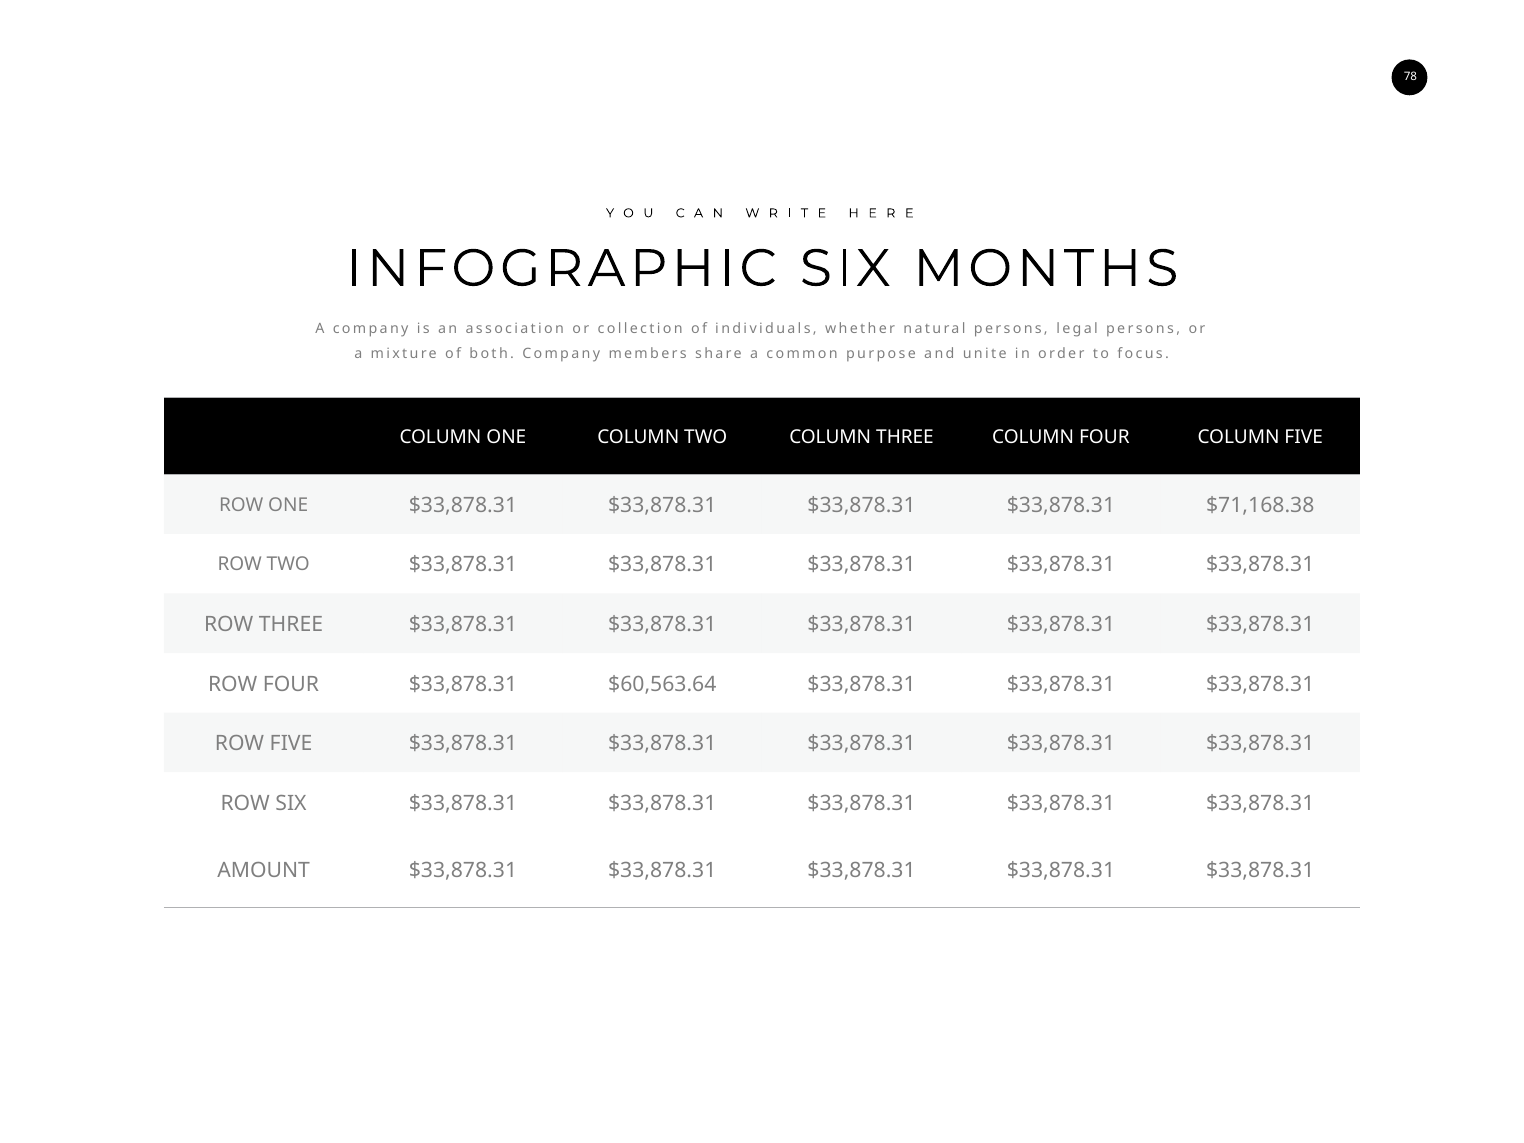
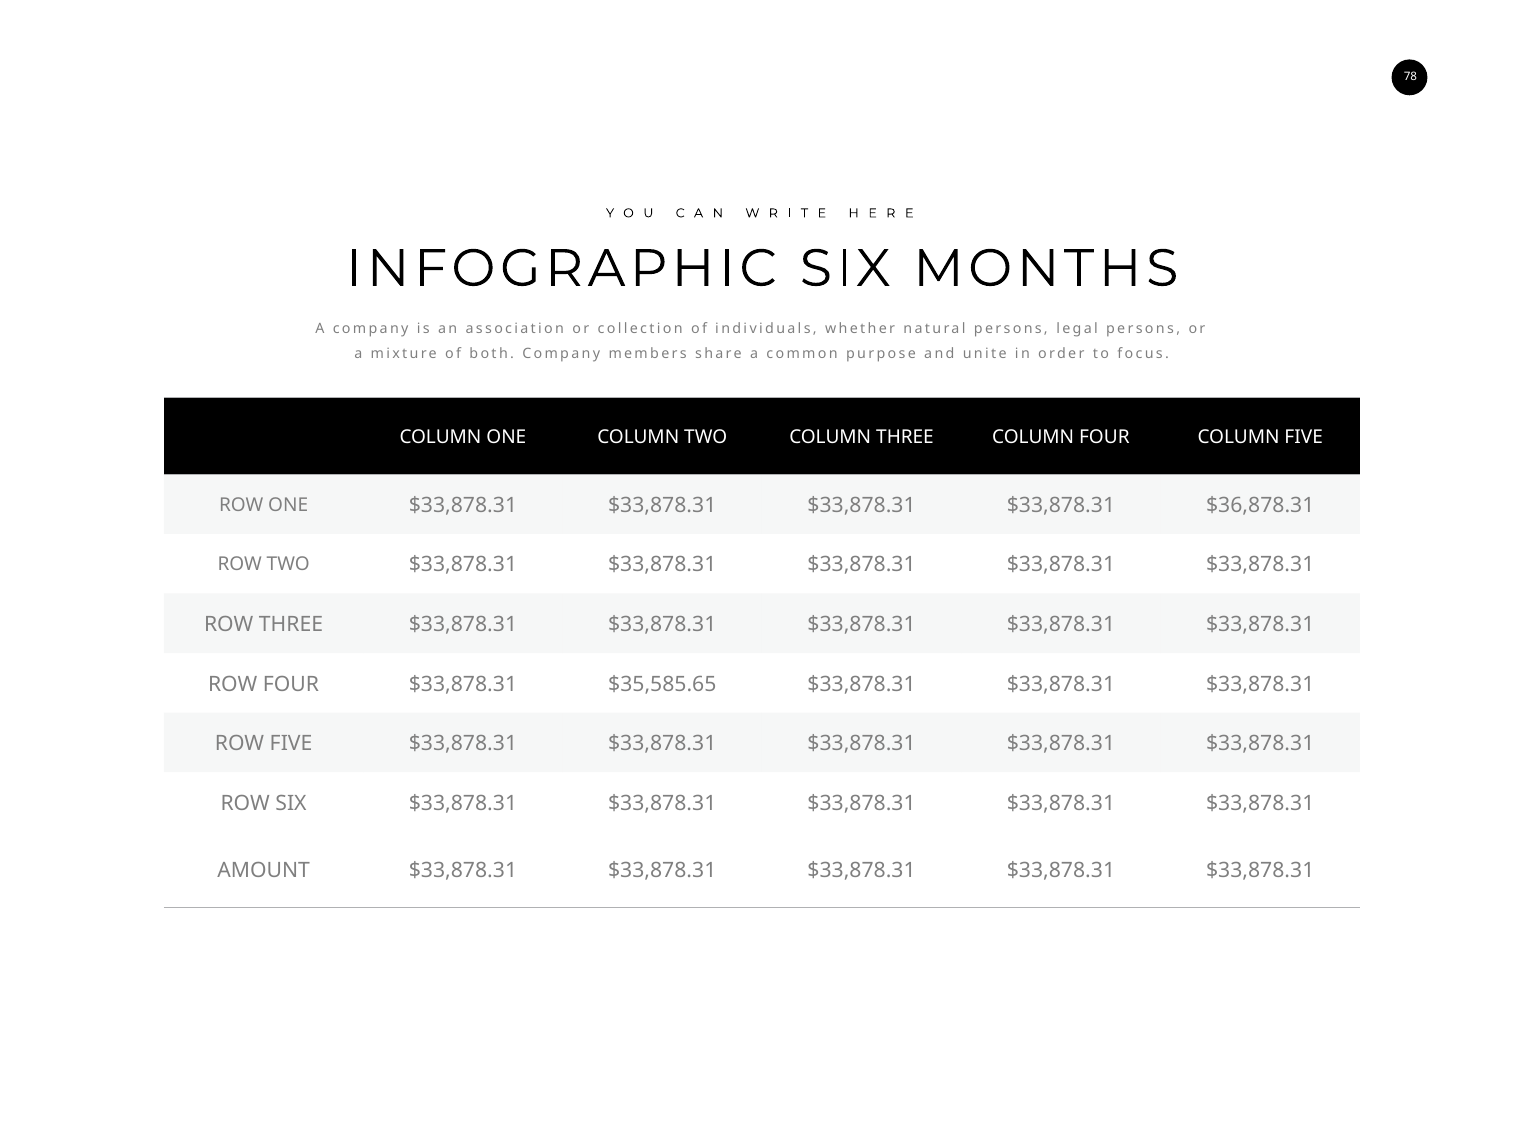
$71,168.38: $71,168.38 -> $36,878.31 (1260, 505)
$60,563.64: $60,563.64 -> $35,585.65 (662, 684)
